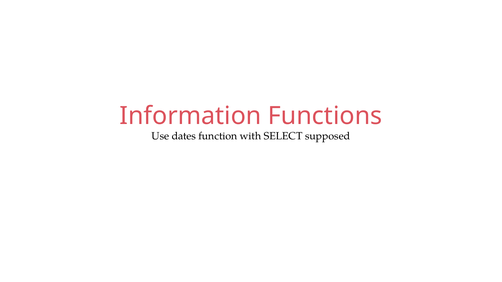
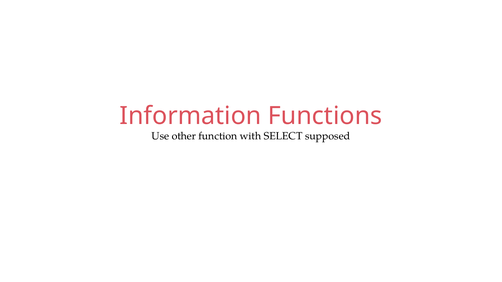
dates: dates -> other (184, 136)
